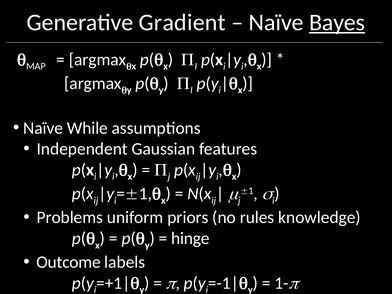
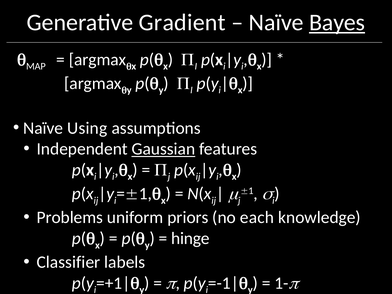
While: While -> Using (87, 128)
Gaussian underline: none -> present (163, 149)
rules: rules -> each (257, 217)
Outcome: Outcome -> Classifier (68, 262)
